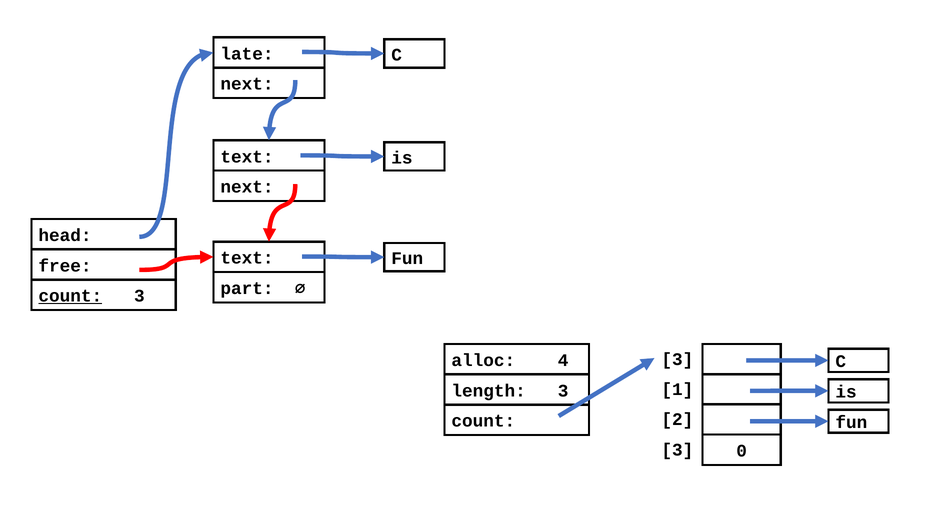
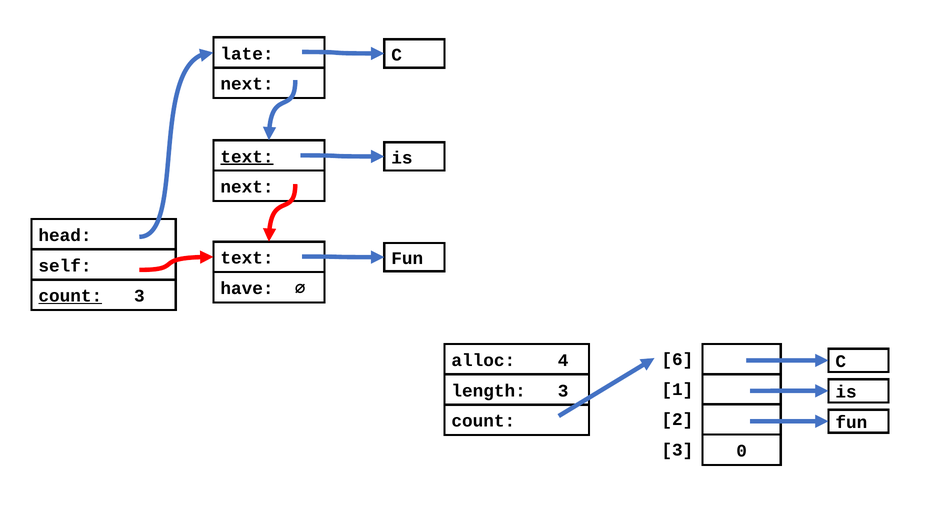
text underline: none -> present (247, 157)
free: free -> self (65, 266)
part: part -> have (247, 289)
3: 3 -> 6 (677, 360)
